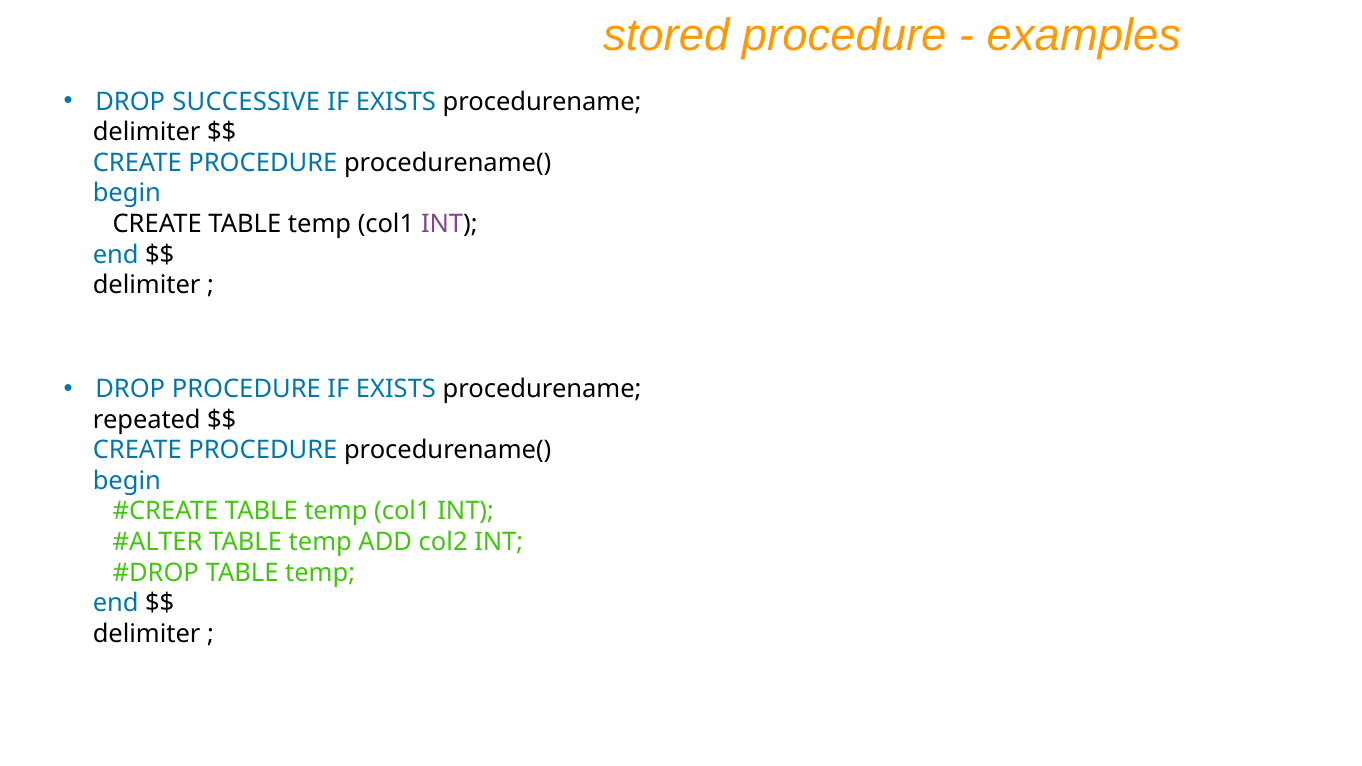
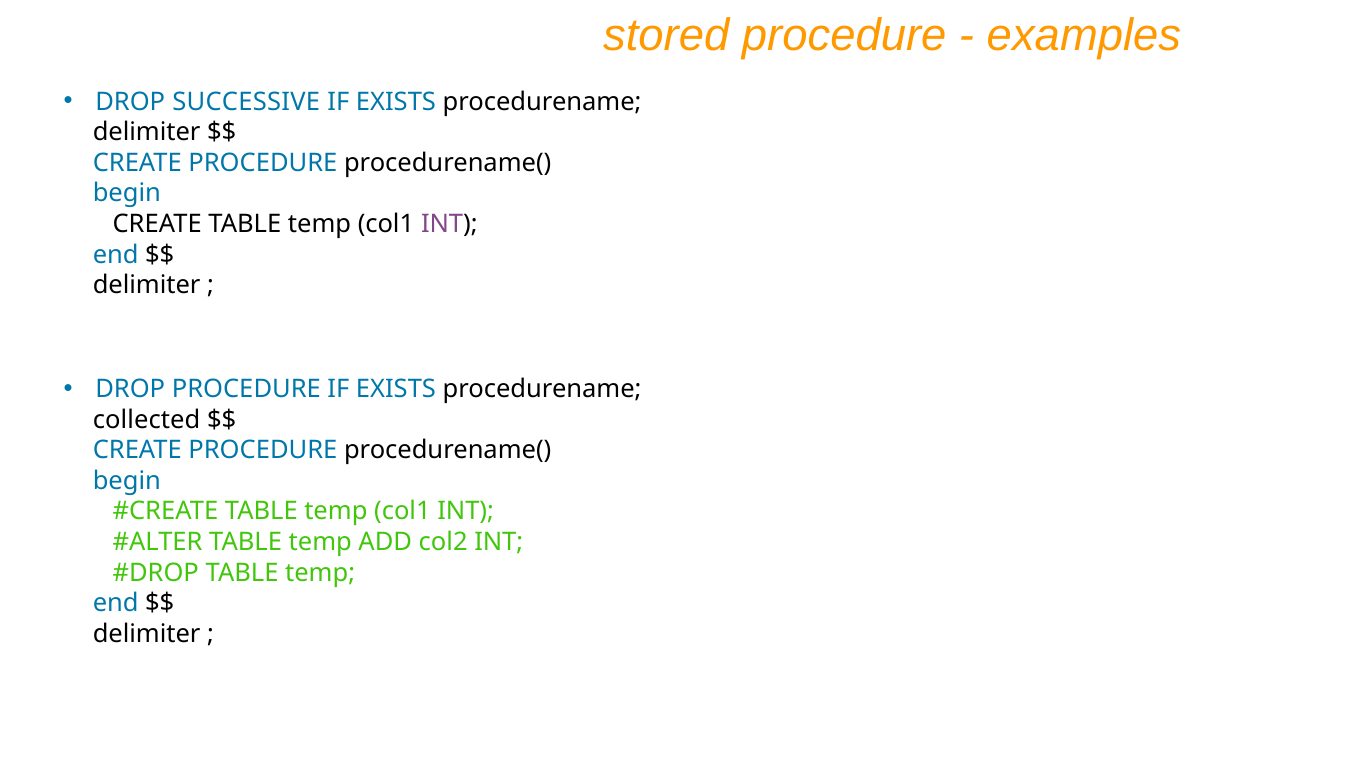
repeated: repeated -> collected (147, 420)
